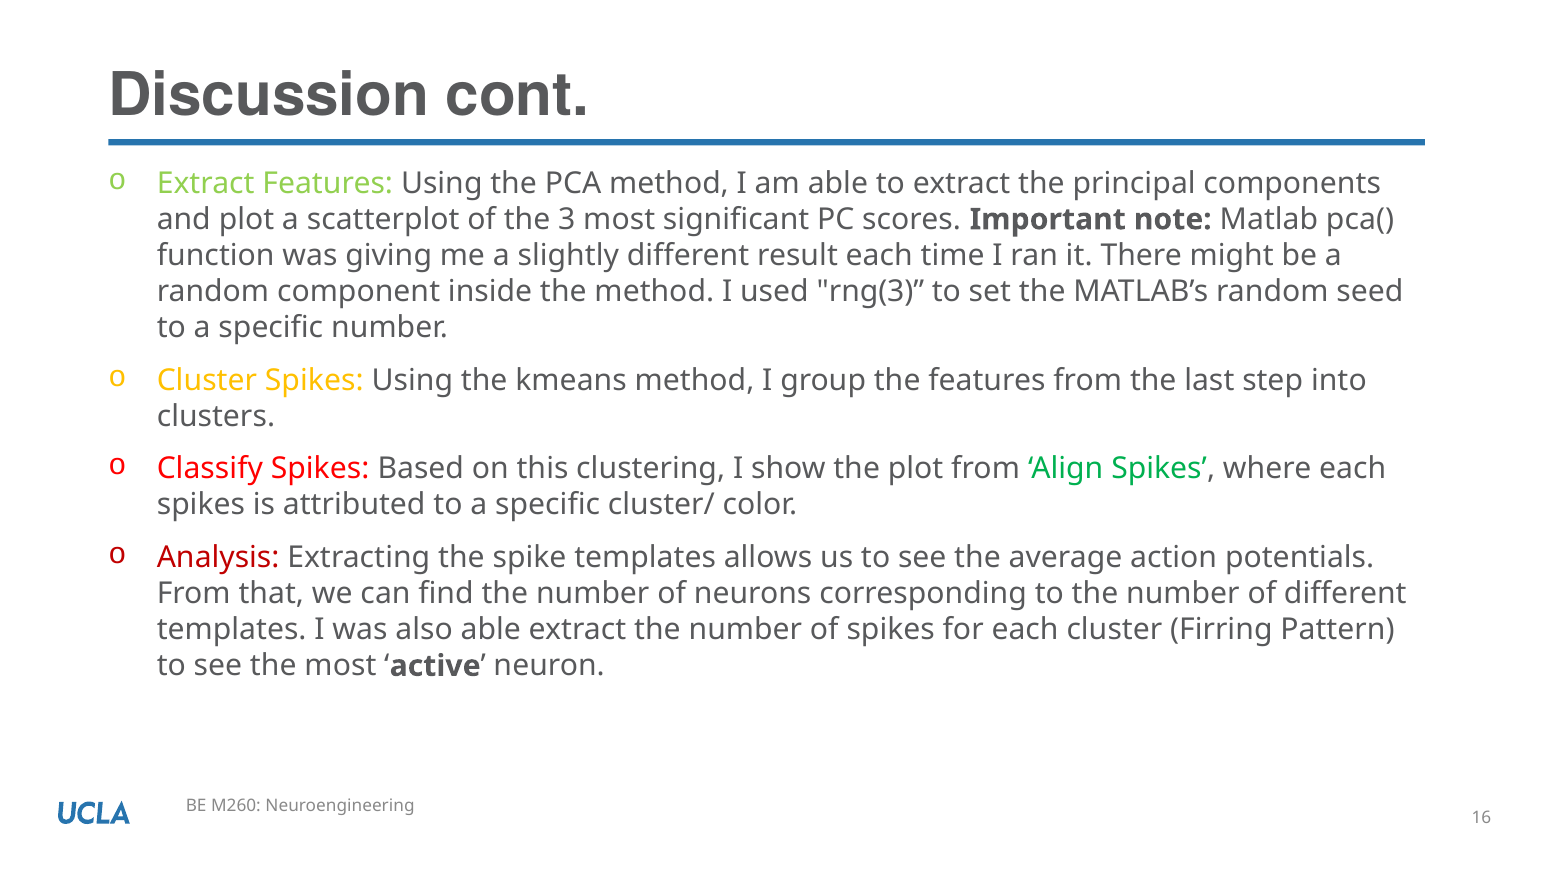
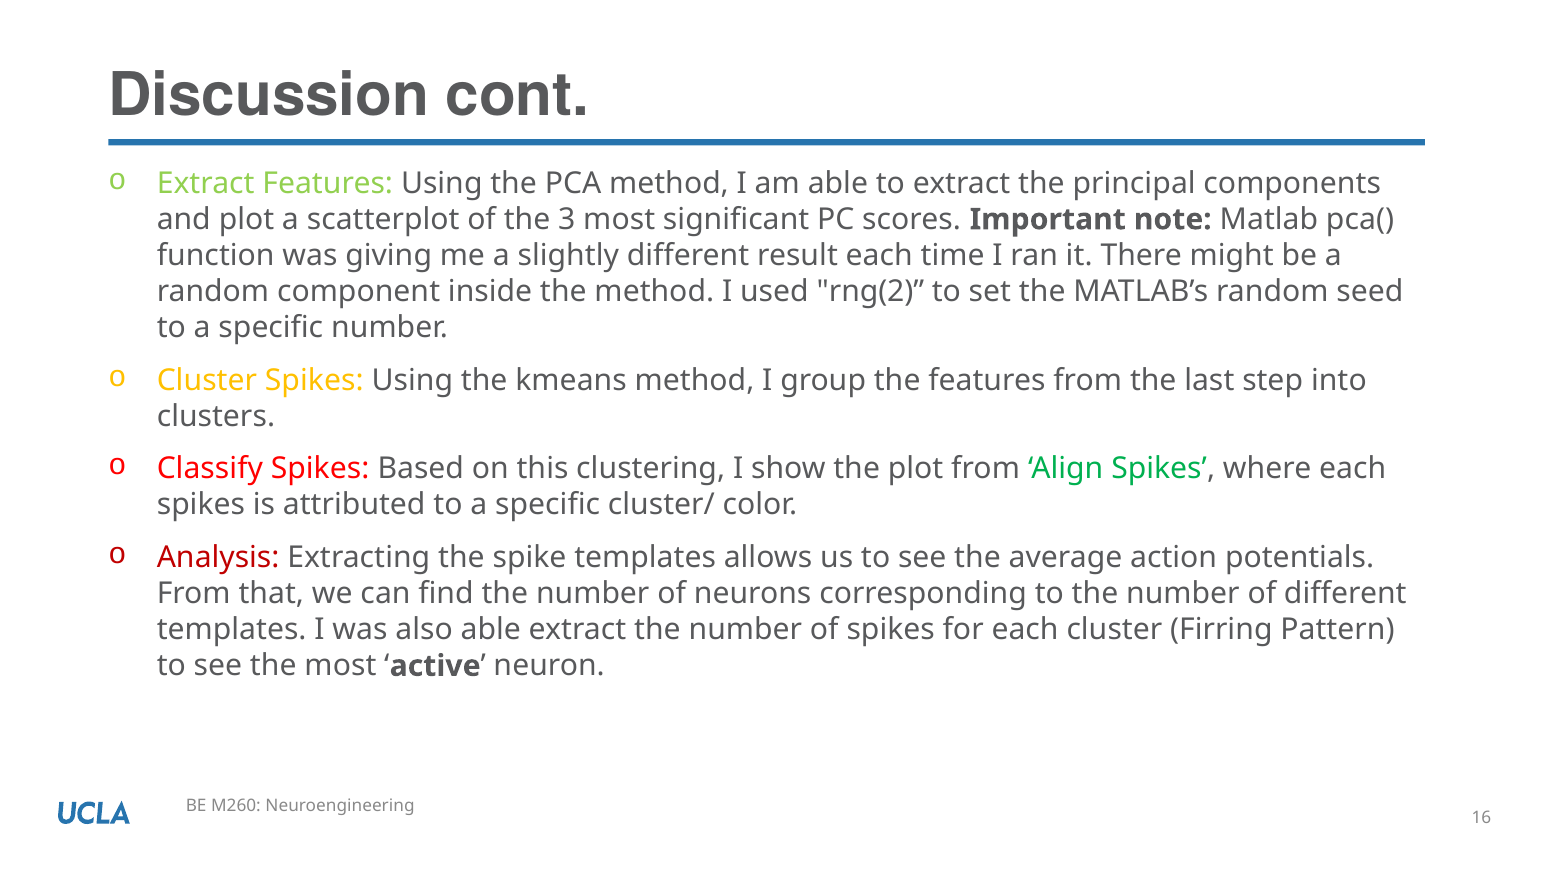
rng(3: rng(3 -> rng(2 (870, 292)
